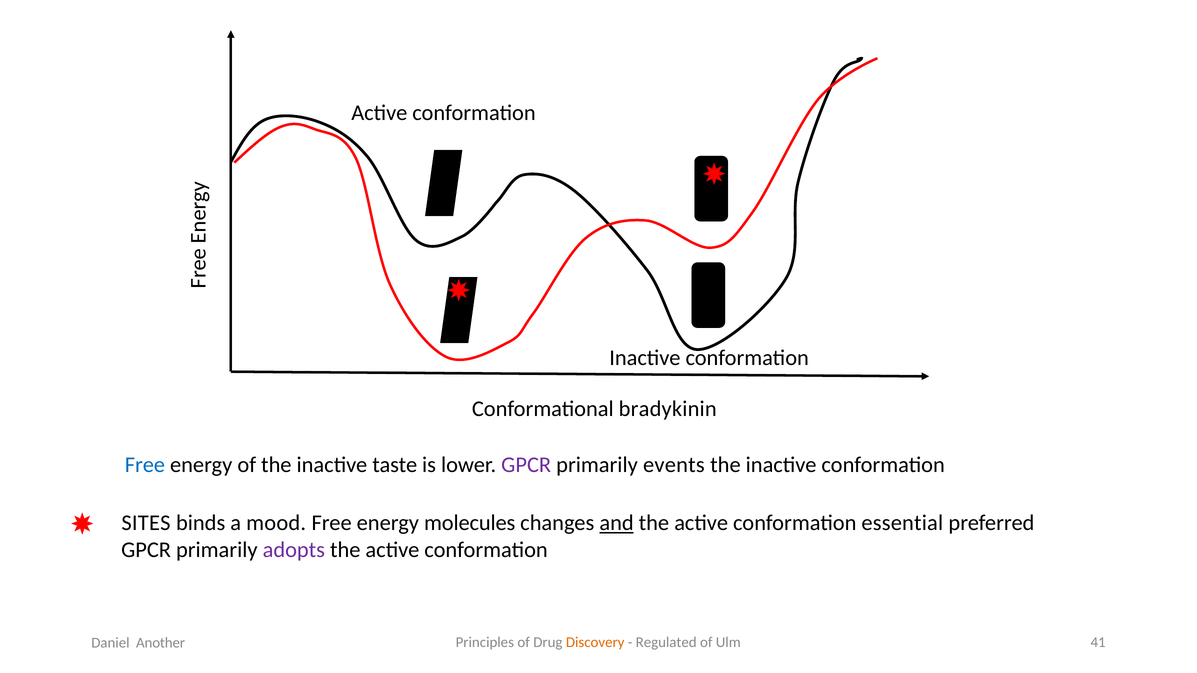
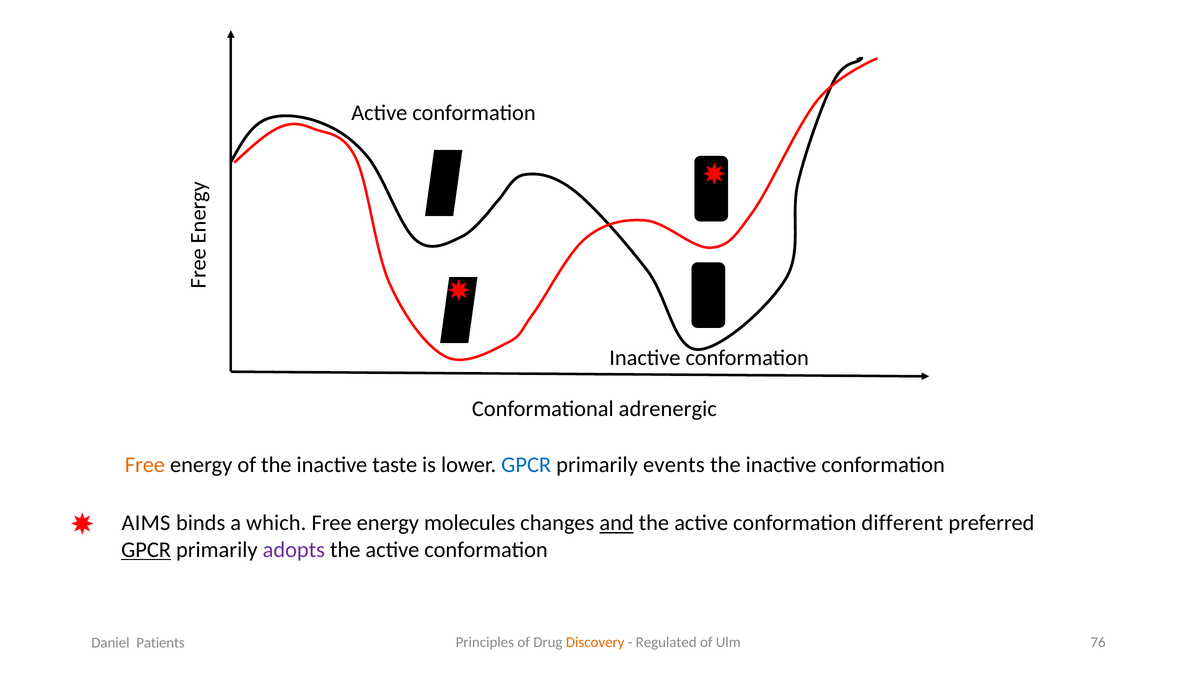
bradykinin: bradykinin -> adrenergic (668, 409)
Free colour: blue -> orange (145, 465)
GPCR colour: purple -> blue (526, 465)
SITES: SITES -> AIMS (146, 523)
mood: mood -> which (276, 523)
essential: essential -> different (902, 523)
GPCR underline: none -> present (146, 550)
41: 41 -> 76 (1098, 643)
Another: Another -> Patients (161, 643)
